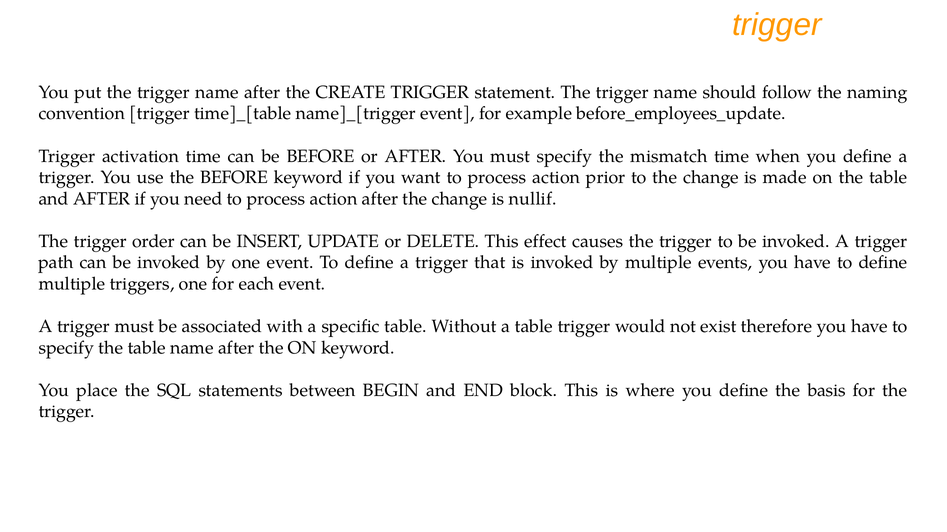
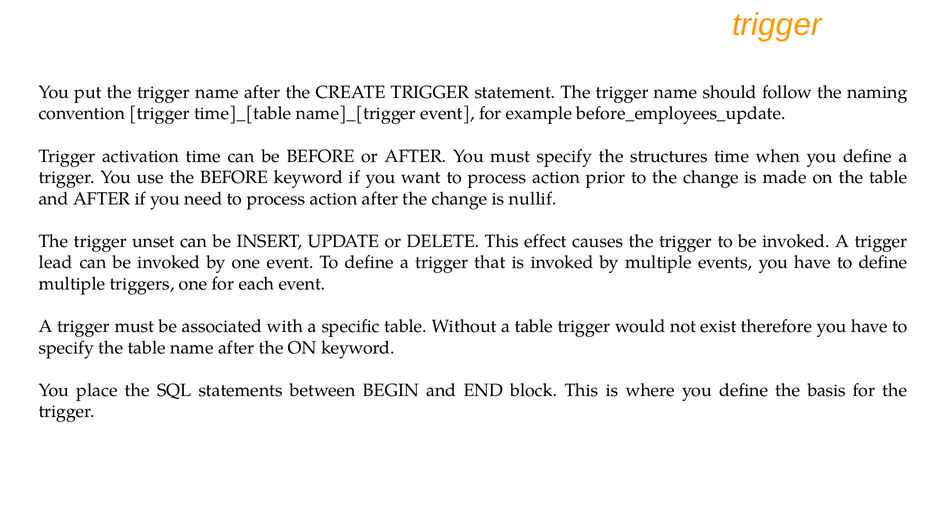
mismatch: mismatch -> structures (669, 156)
order: order -> unset (153, 242)
path: path -> lead (56, 263)
